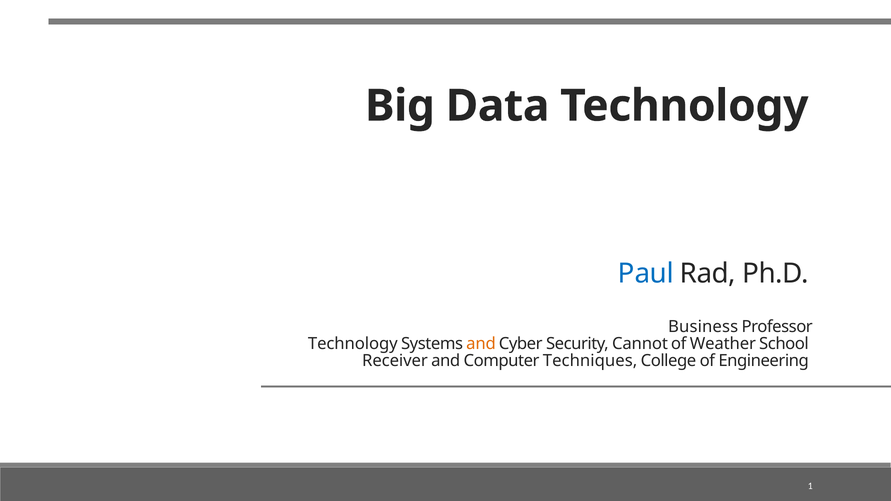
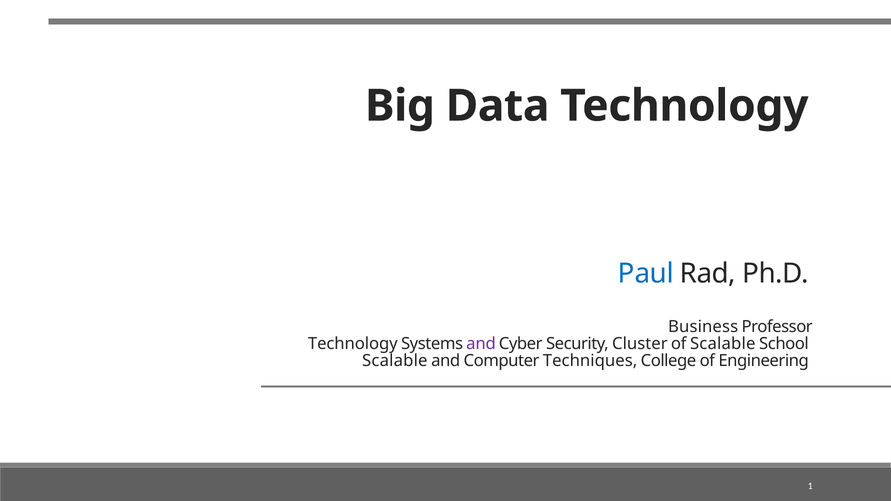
and colour: orange -> purple (481, 344)
Cannot: Cannot -> Cluster (640, 344)
of Weather: Weather -> Scalable (723, 344)
Receiver: Receiver -> Scalable (395, 361)
